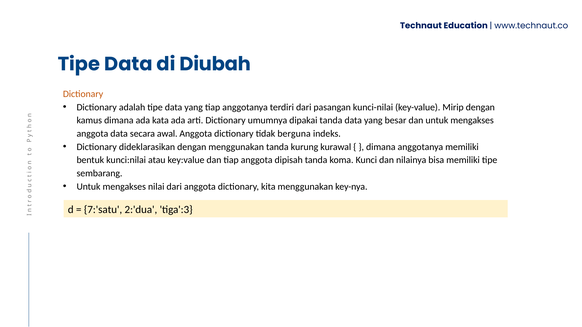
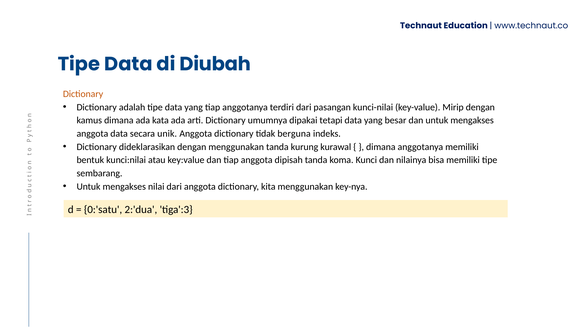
dipakai tanda: tanda -> tetapi (331, 121)
awal: awal -> unik (167, 134)
7:'satu: 7:'satu -> 0:'satu (103, 210)
